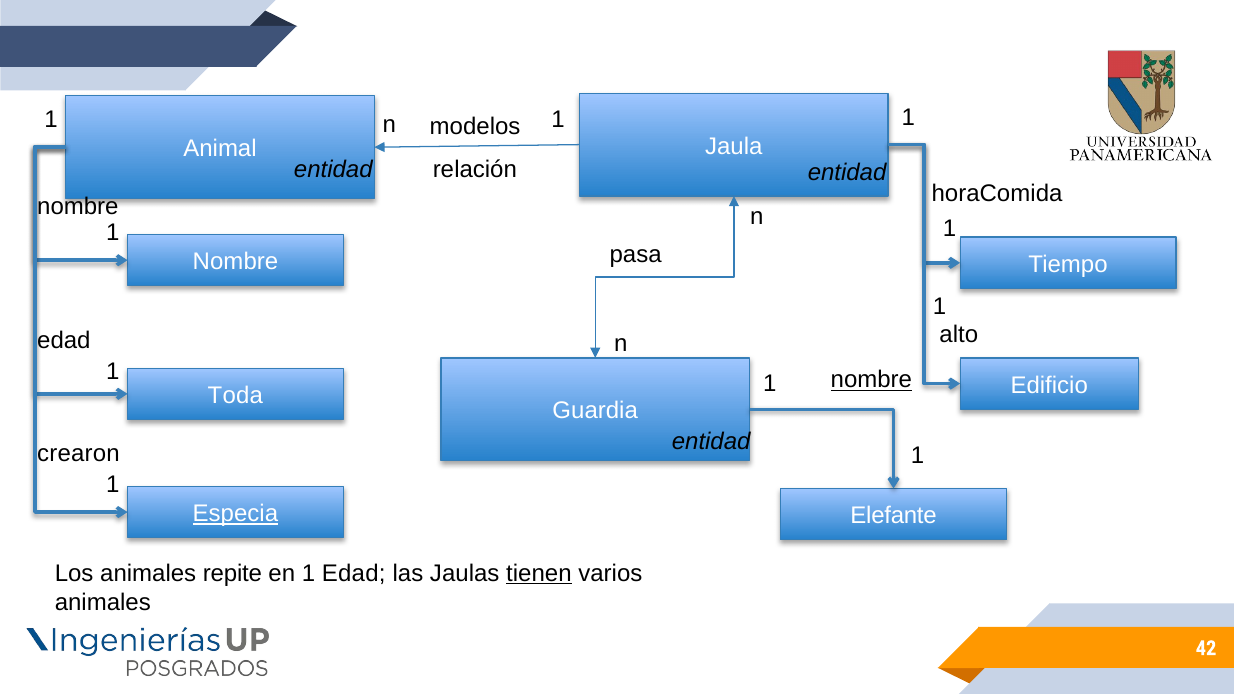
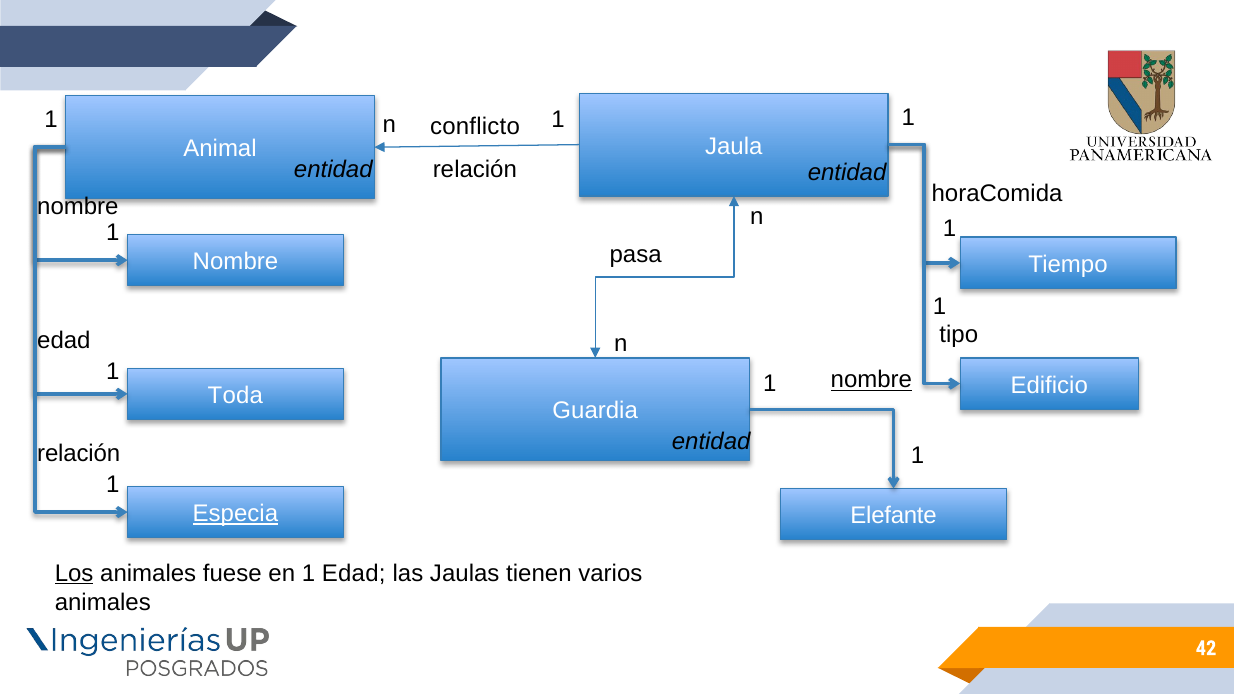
modelos: modelos -> conflicto (475, 127)
alto: alto -> tipo (959, 335)
crearon: crearon -> relación (79, 454)
Los underline: none -> present (74, 574)
repite: repite -> fuese (232, 574)
tienen underline: present -> none (539, 574)
